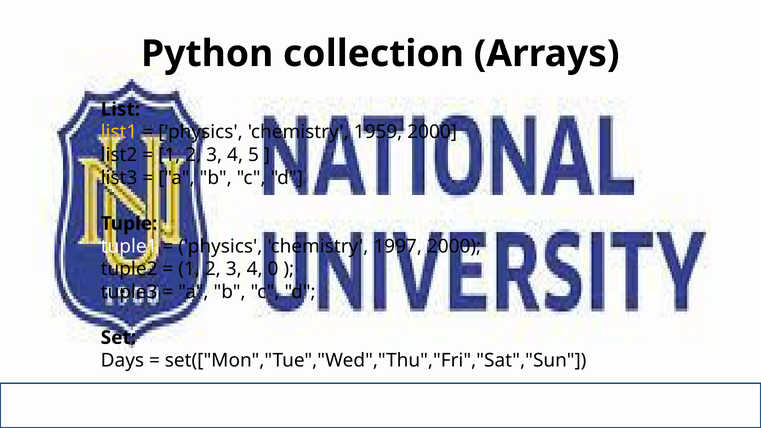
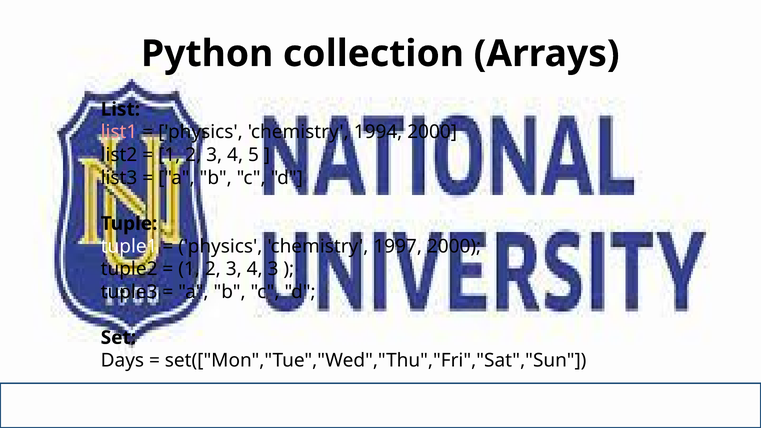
list1 colour: yellow -> pink (119, 132)
1959: 1959 -> 1994 (378, 132)
4 0: 0 -> 3 (273, 269)
